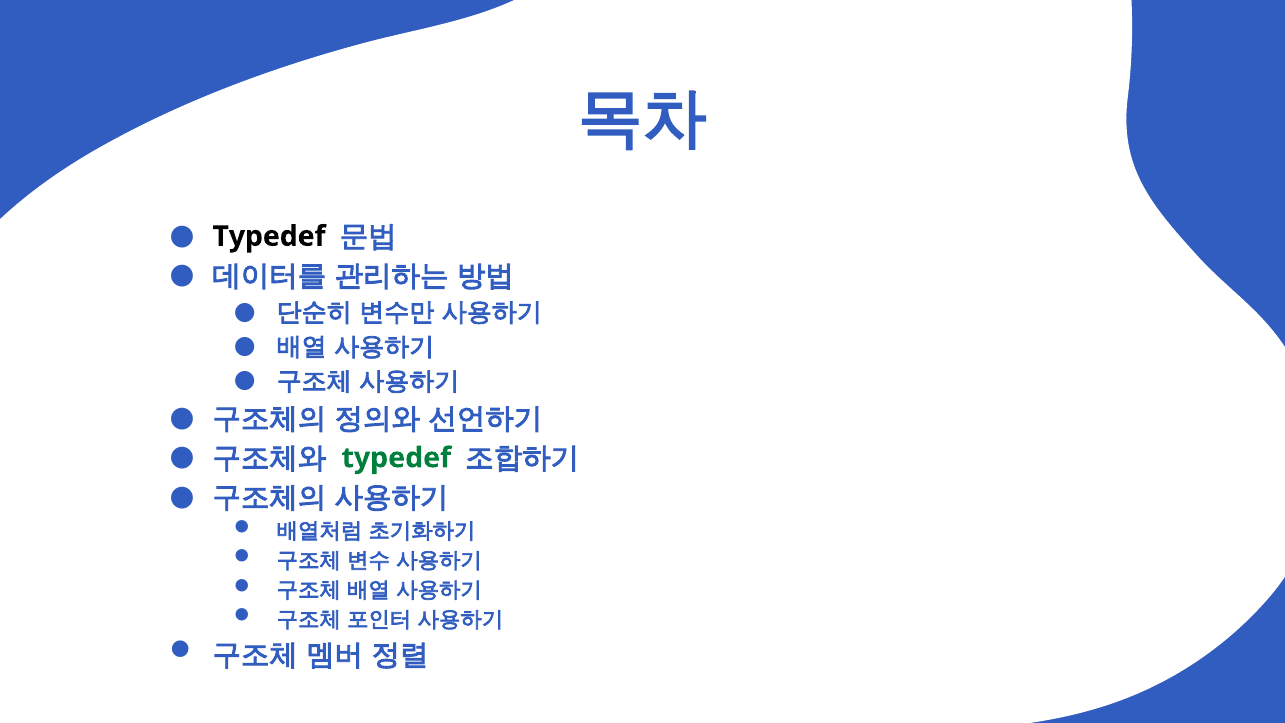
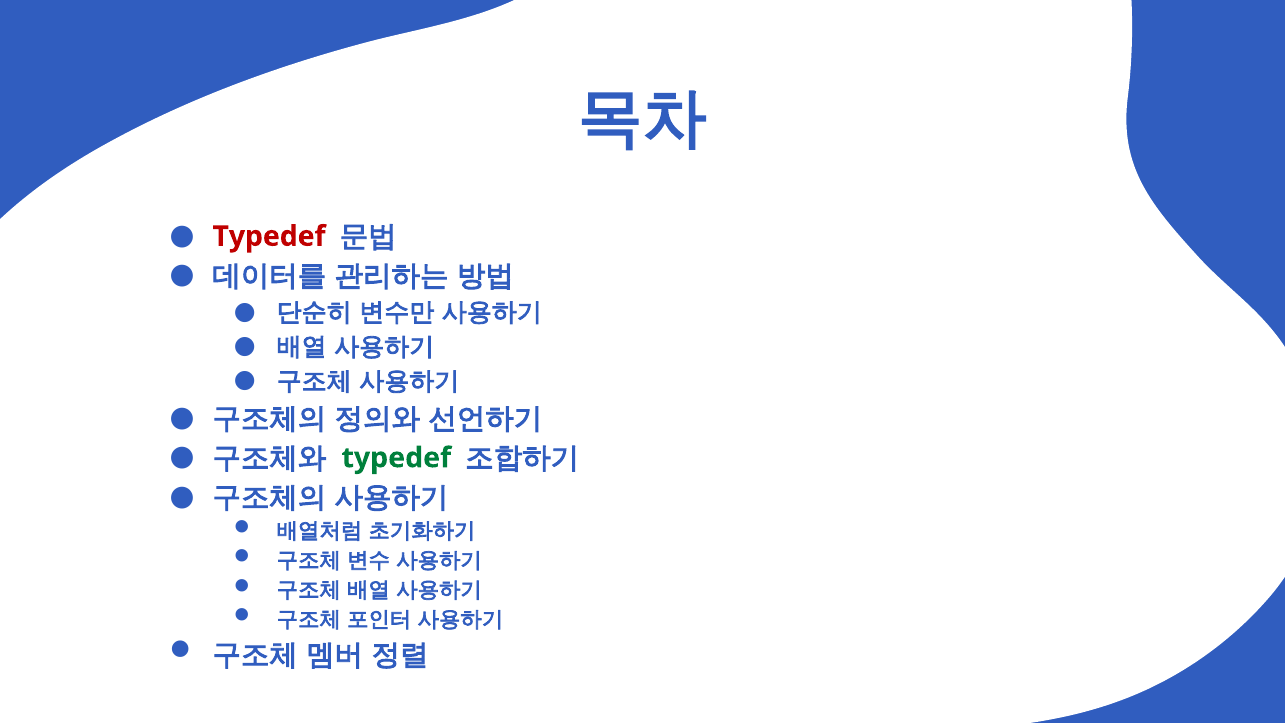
Typedef colour: black -> red (269, 236)
